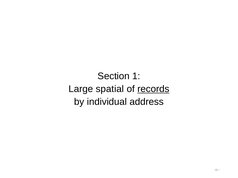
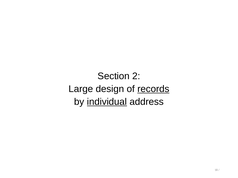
1: 1 -> 2 (136, 76)
spatial: spatial -> design (110, 89)
individual underline: none -> present (107, 102)
